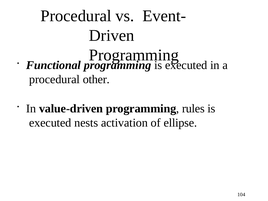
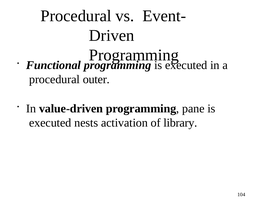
other: other -> outer (96, 79)
rules: rules -> pane (193, 109)
ellipse: ellipse -> library (180, 123)
